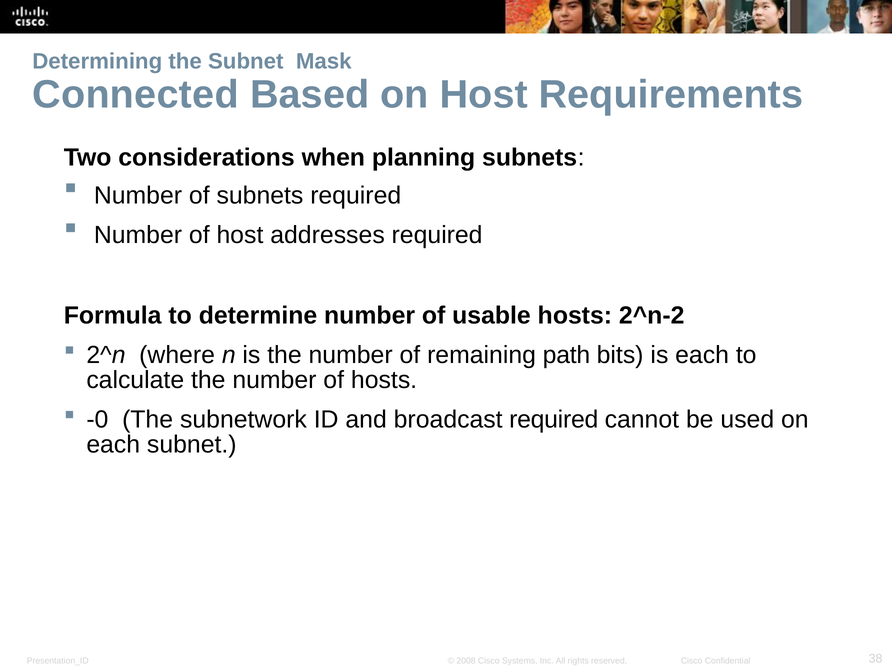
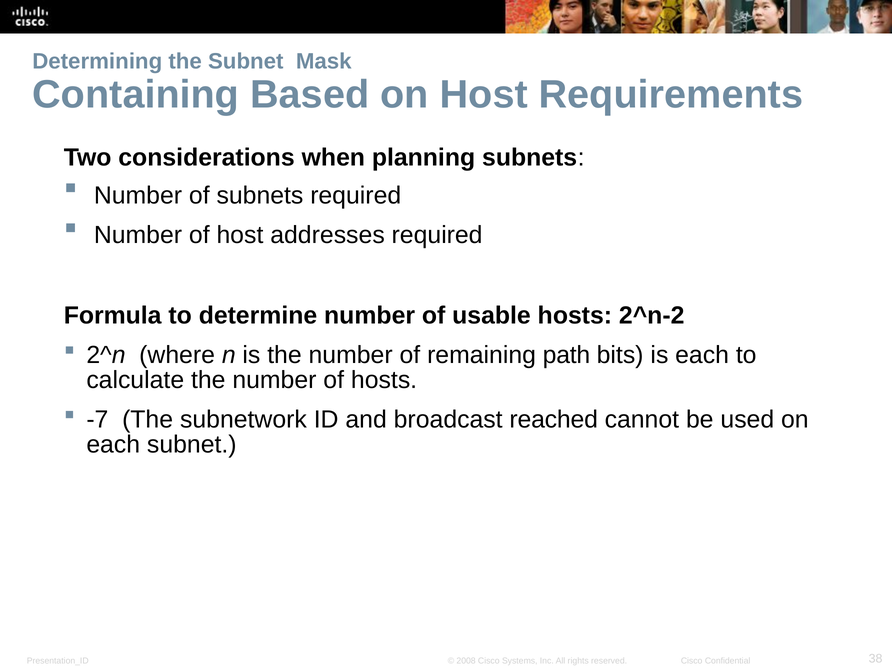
Connected: Connected -> Containing (136, 95)
-0: -0 -> -7 (97, 420)
broadcast required: required -> reached (554, 420)
